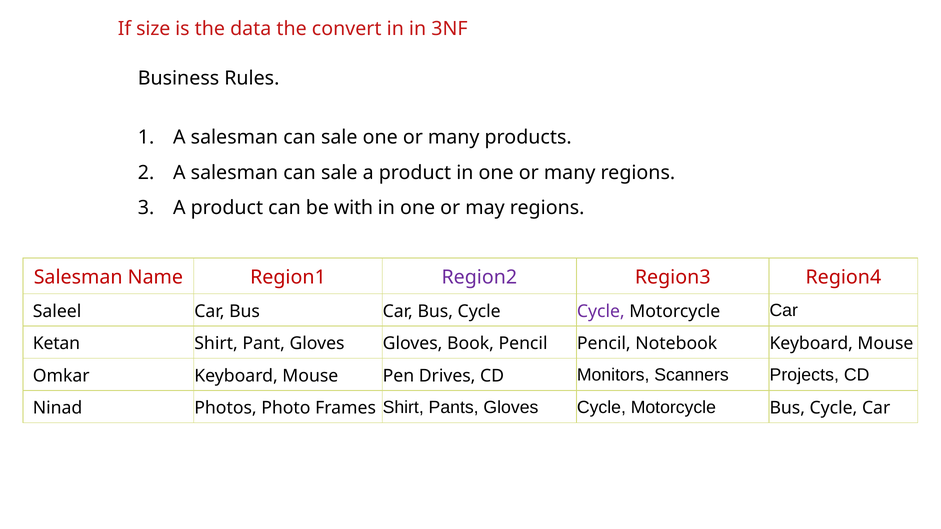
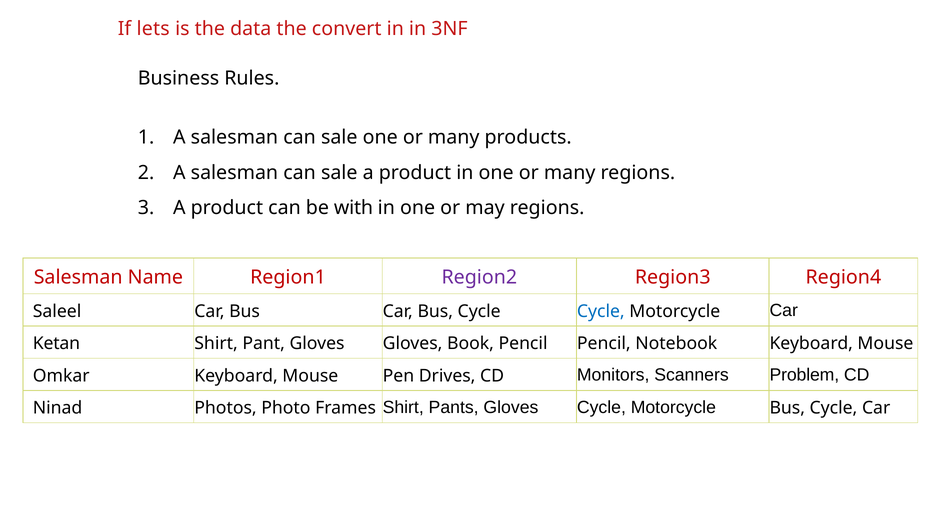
size: size -> lets (153, 29)
Cycle colour: purple -> blue (601, 311)
Projects: Projects -> Problem (804, 375)
